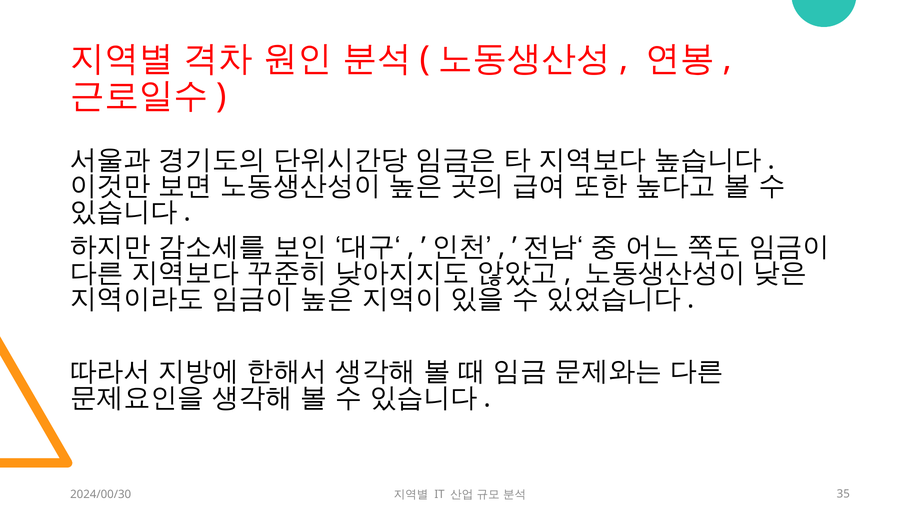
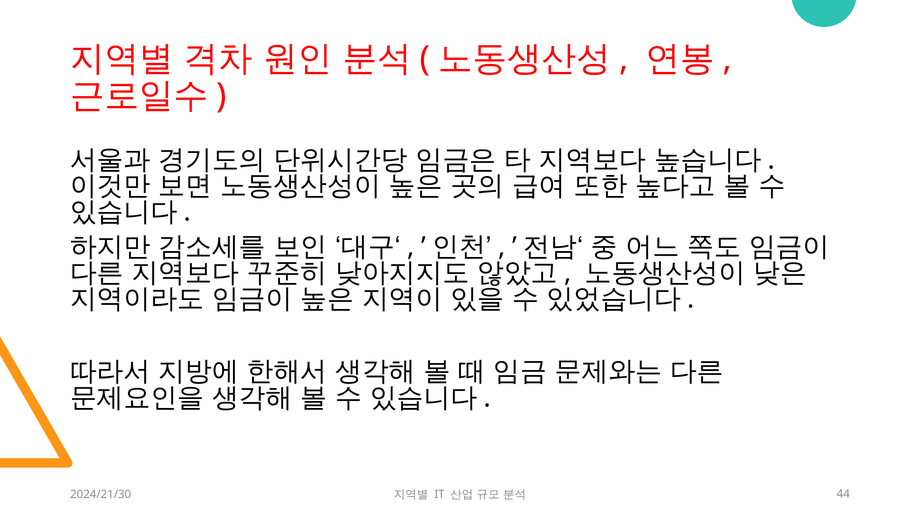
2024/00/30: 2024/00/30 -> 2024/21/30 (101, 494)
35: 35 -> 44 (843, 493)
